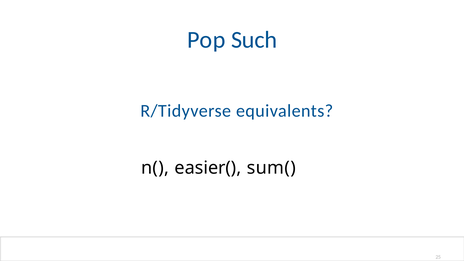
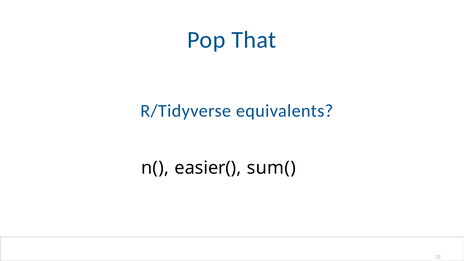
Such: Such -> That (254, 40)
